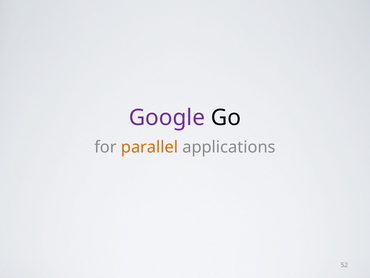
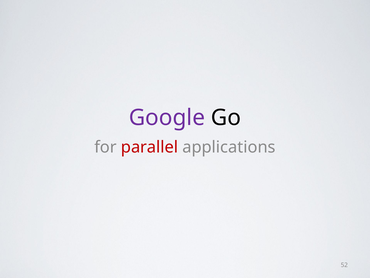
parallel colour: orange -> red (150, 147)
